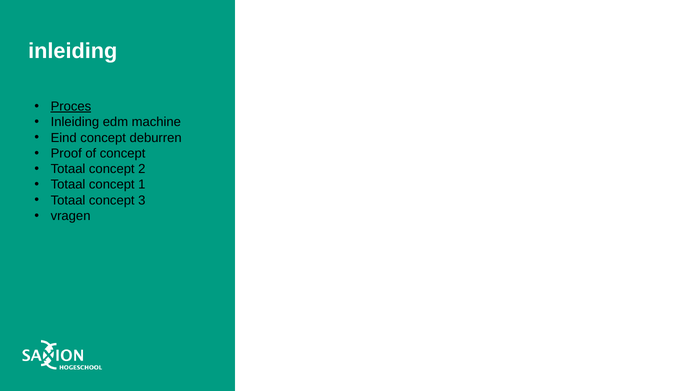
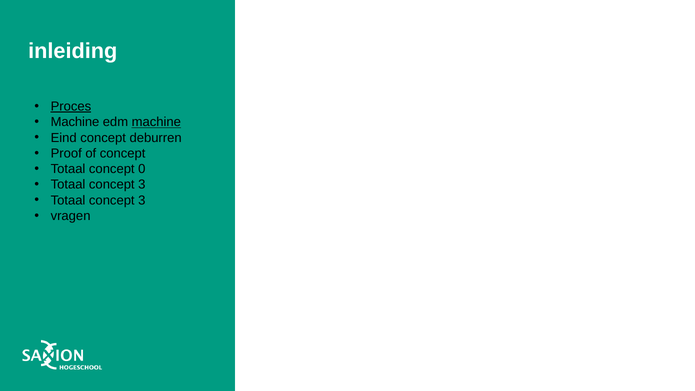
Inleiding: Inleiding -> Machine (75, 122)
machine underline: none -> present (156, 122)
2: 2 -> 0 (142, 169)
1: 1 -> 3 (142, 185)
